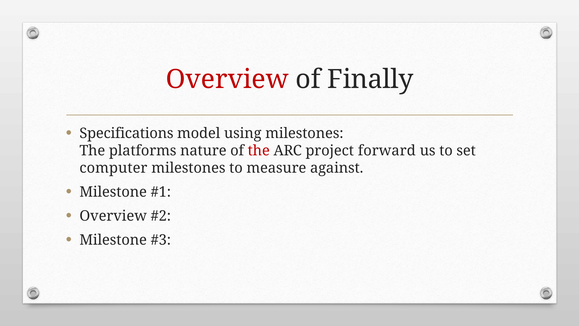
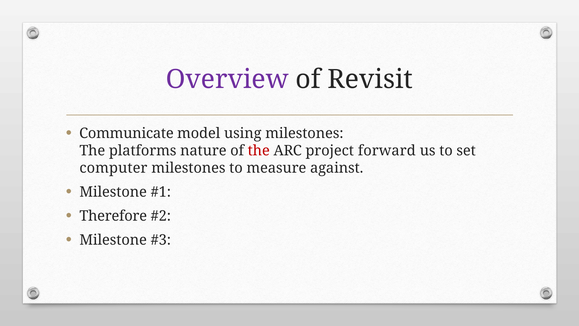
Overview colour: red -> purple (227, 79)
Finally: Finally -> Revisit (370, 79)
Specifications: Specifications -> Communicate (126, 133)
Overview: Overview -> Therefore (113, 216)
